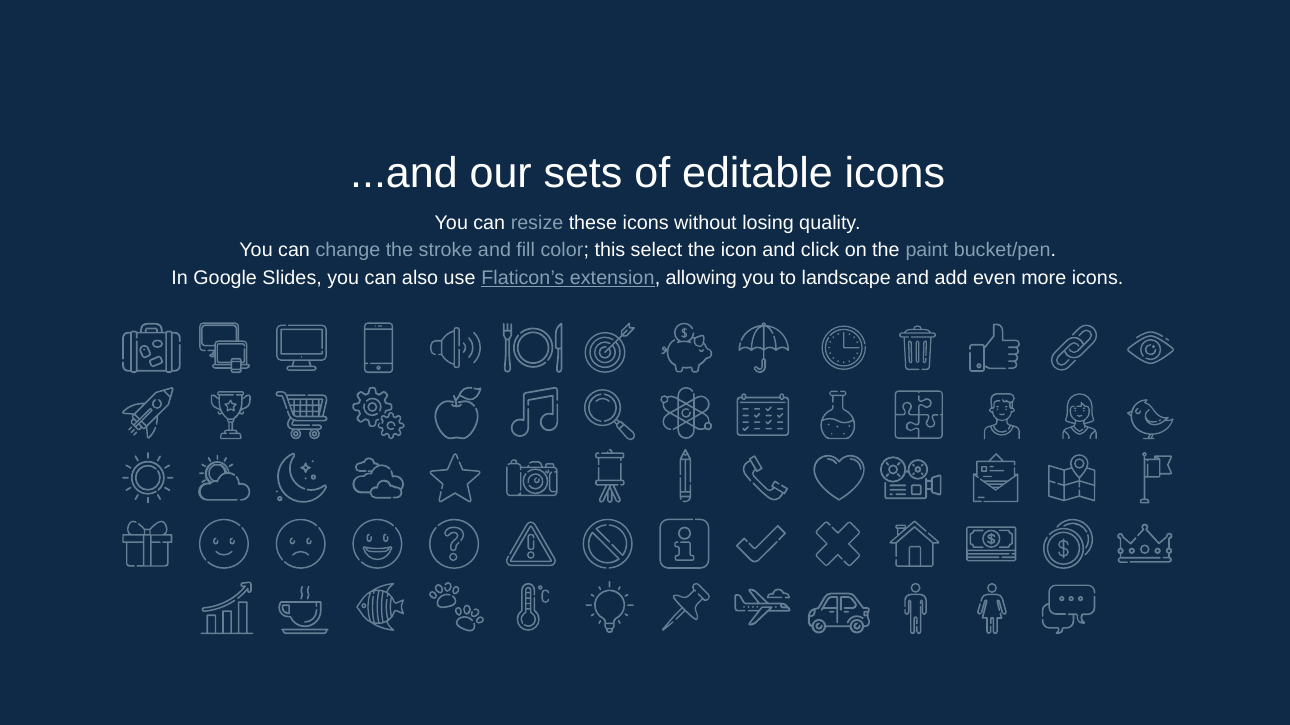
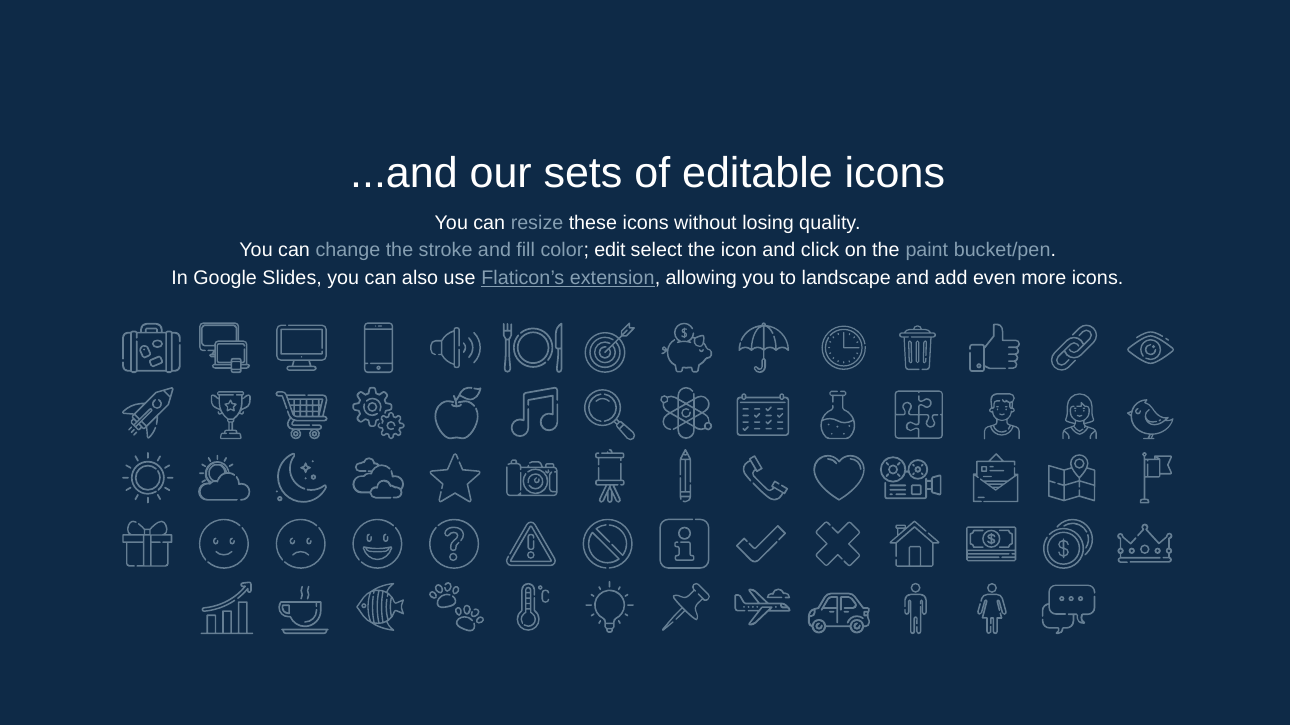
this: this -> edit (610, 251)
